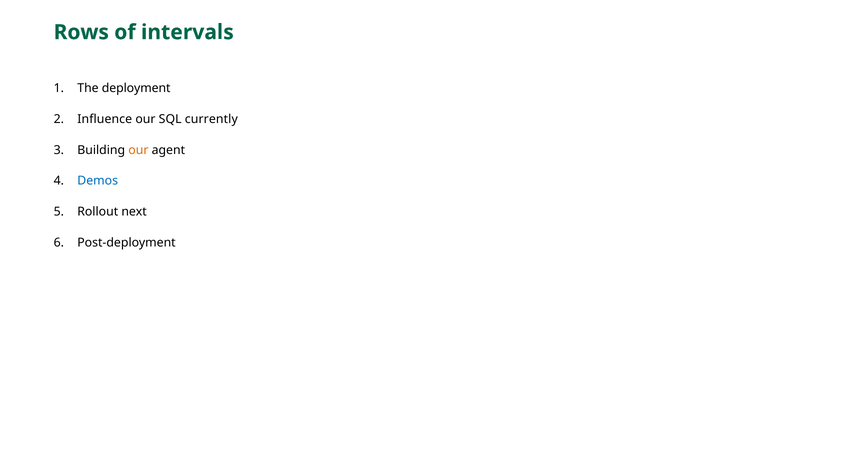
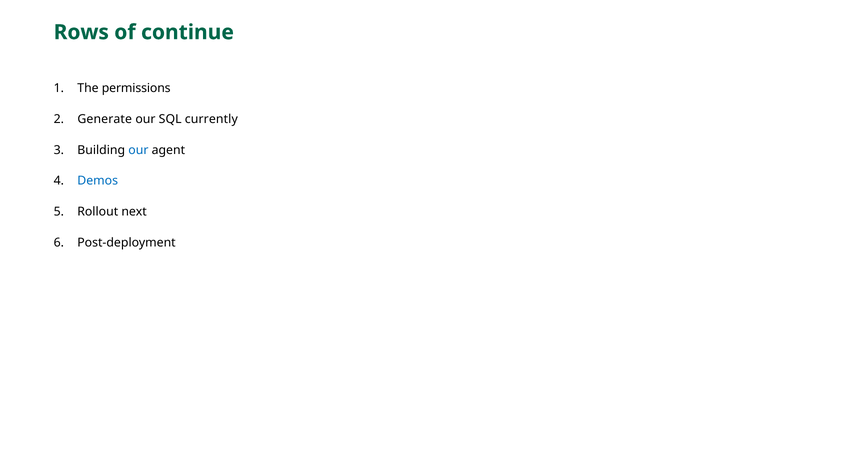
intervals: intervals -> continue (187, 32)
deployment: deployment -> permissions (136, 88)
Influence: Influence -> Generate (105, 119)
our colour: orange -> blue (138, 150)
